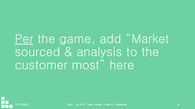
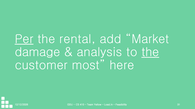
game: game -> rental (77, 39)
sourced: sourced -> damage (38, 52)
the underline: none -> present (150, 52)
